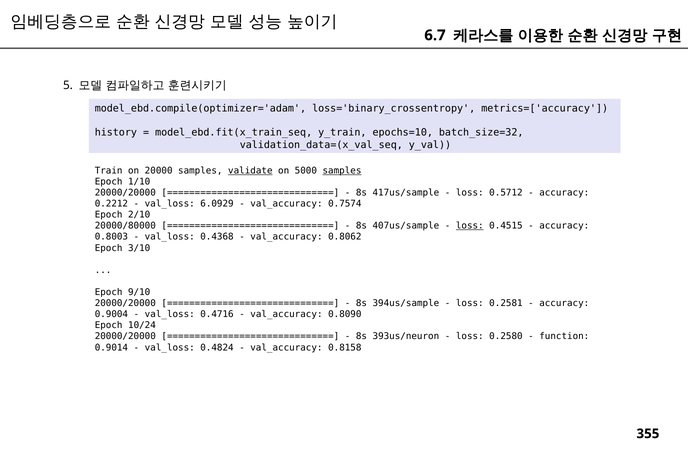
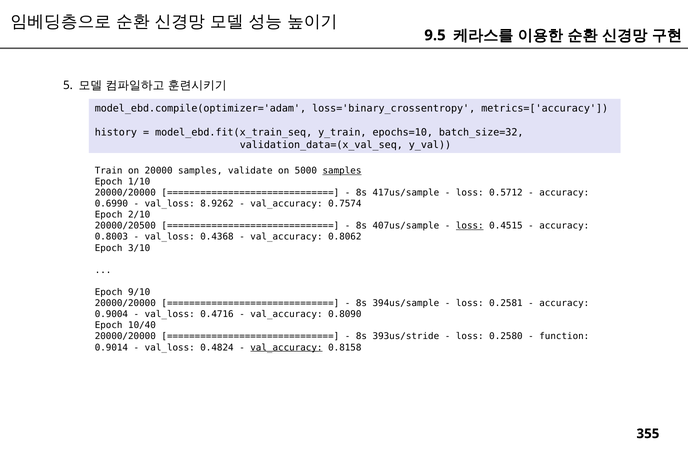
6.7: 6.7 -> 9.5 (435, 35)
validate underline: present -> none (250, 171)
0.2212: 0.2212 -> 0.6990 (111, 204)
6.0929: 6.0929 -> 8.9262 (217, 204)
20000/80000: 20000/80000 -> 20000/20500 (125, 226)
10/24: 10/24 -> 10/40 (142, 325)
393us/neuron: 393us/neuron -> 393us/stride (406, 336)
val_accuracy underline: none -> present (286, 347)
